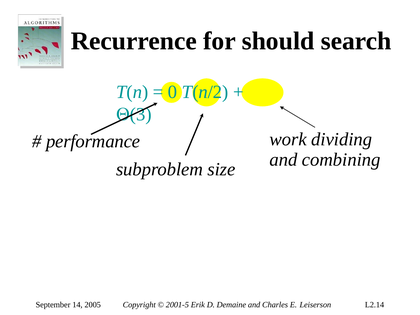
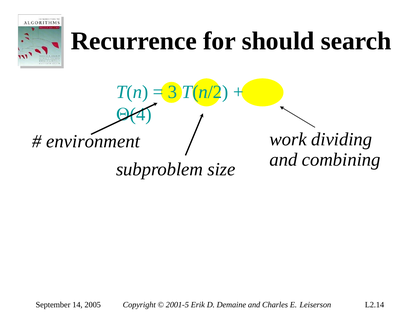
0: 0 -> 3 (173, 92)
3: 3 -> 4 (141, 114)
performance: performance -> environment (93, 141)
